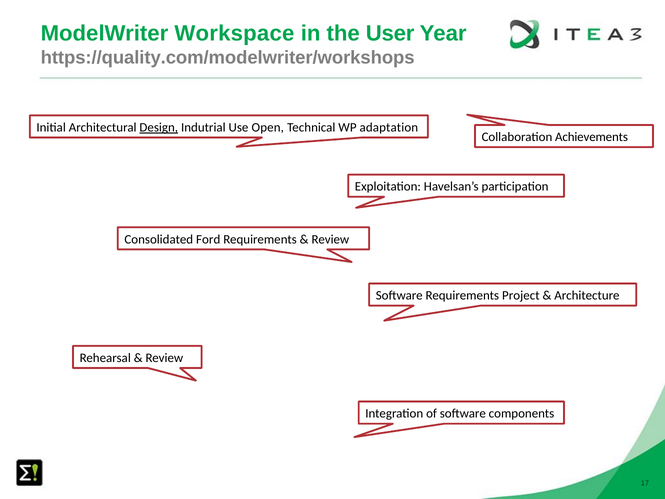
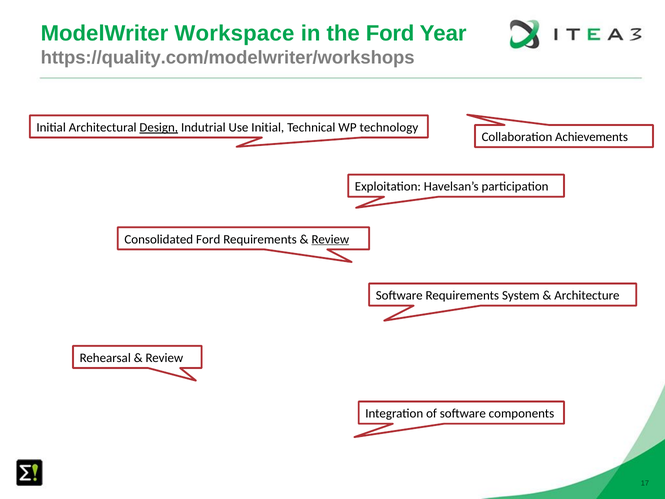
the User: User -> Ford (390, 33)
Use Open: Open -> Initial (268, 127)
adaptation: adaptation -> technology (389, 127)
Review underline: none -> present (330, 239)
Project: Project -> System (521, 295)
